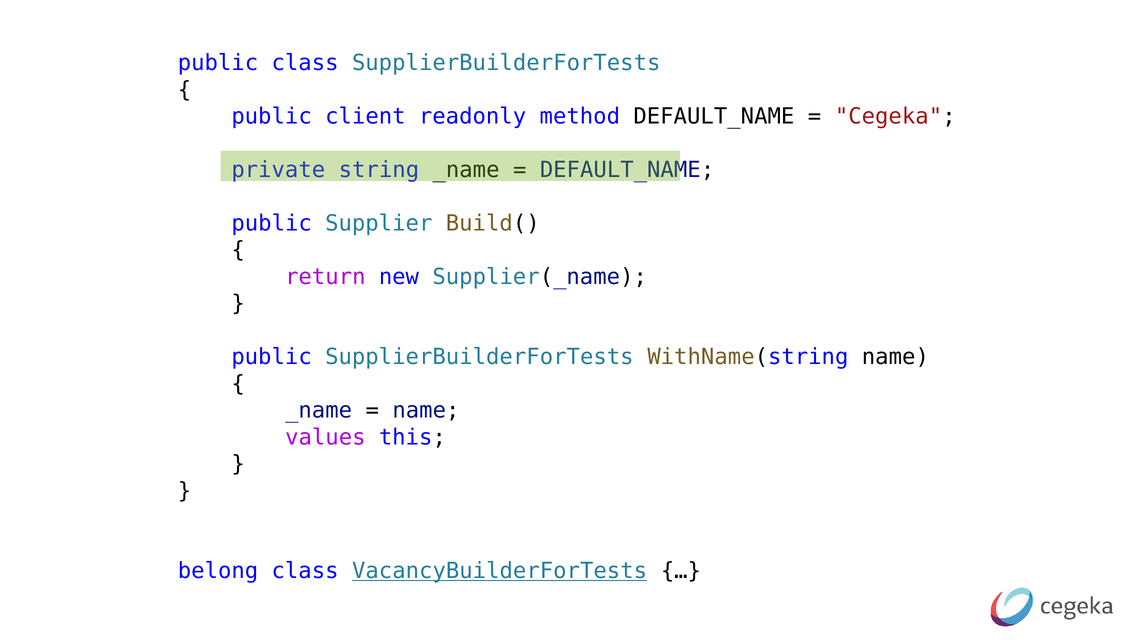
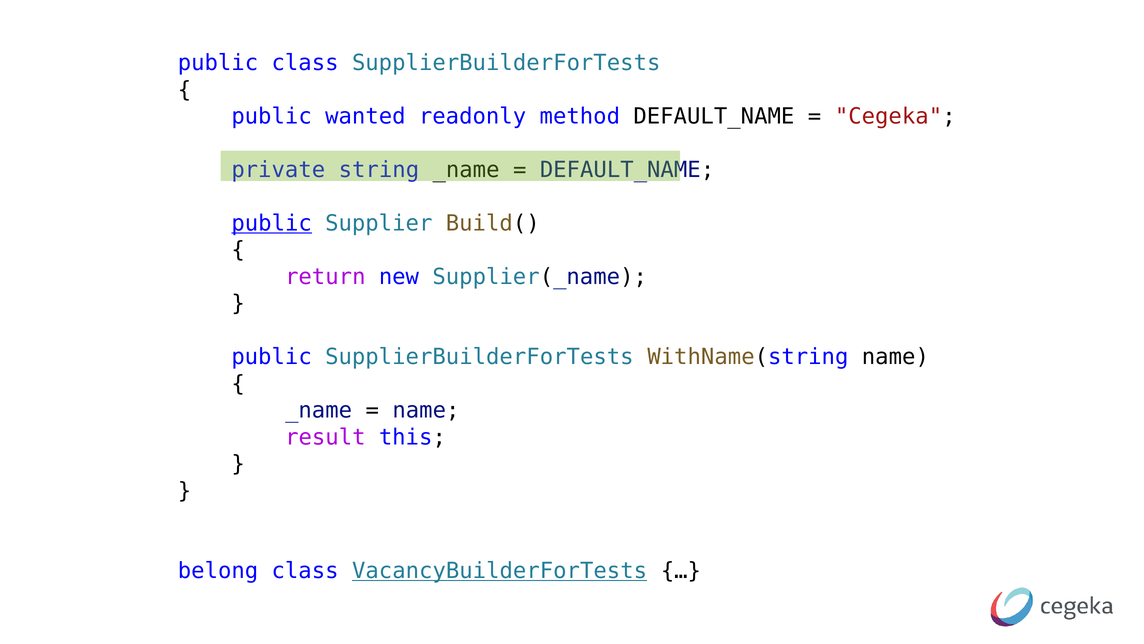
client: client -> wanted (365, 116)
public underline: none -> present (272, 223)
values: values -> result (325, 437)
